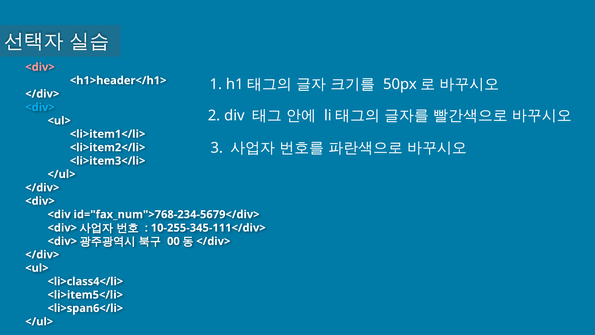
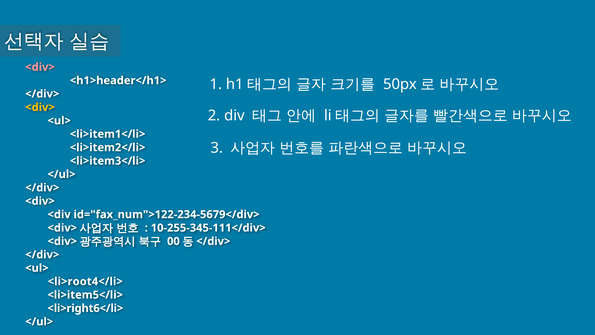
<div> colour: light blue -> yellow (40, 107)
id="fax_num">768-234-5679</div>: id="fax_num">768-234-5679</div> -> id="fax_num">122-234-5679</div> (167, 214)
<li>class4</li>: <li>class4</li> -> <li>root4</li> (85, 281)
<li>span6</li>: <li>span6</li> -> <li>right6</li> (85, 308)
